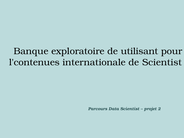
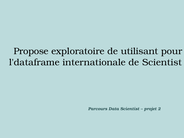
Banque: Banque -> Propose (31, 51)
l'contenues: l'contenues -> l'dataframe (34, 62)
